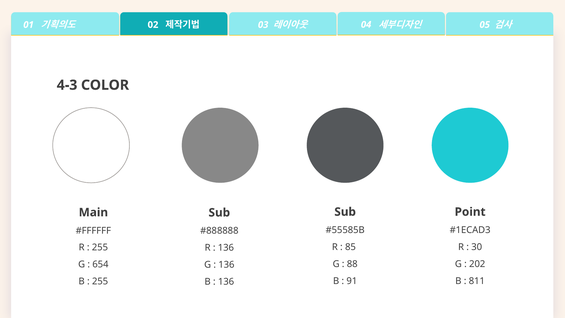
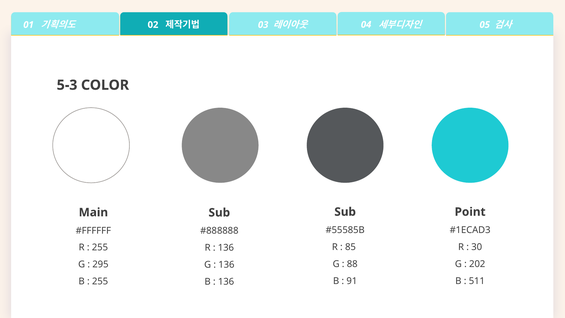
4-3: 4-3 -> 5-3 (67, 85)
654: 654 -> 295 (100, 264)
811: 811 -> 511 (477, 281)
